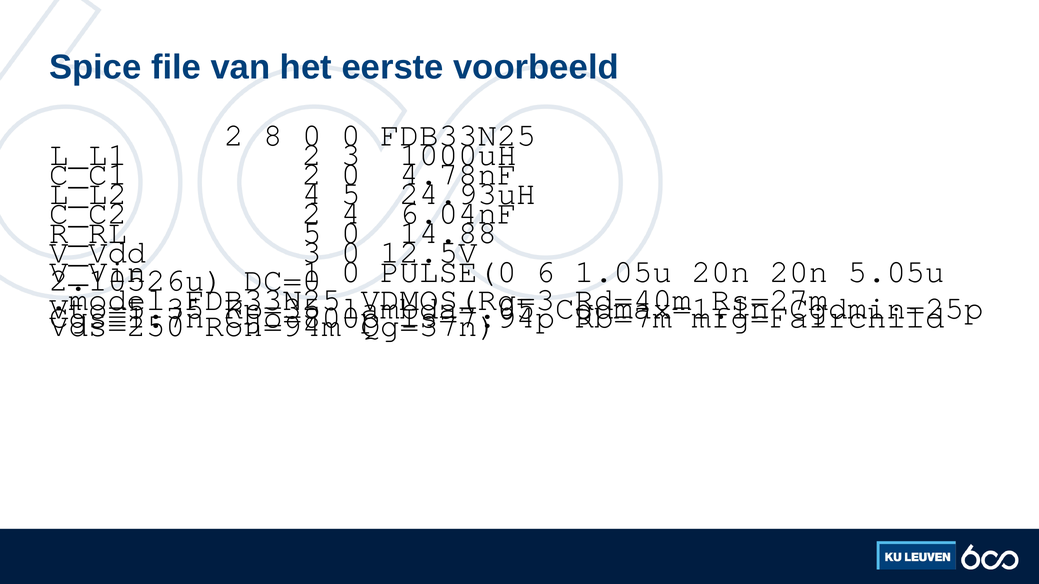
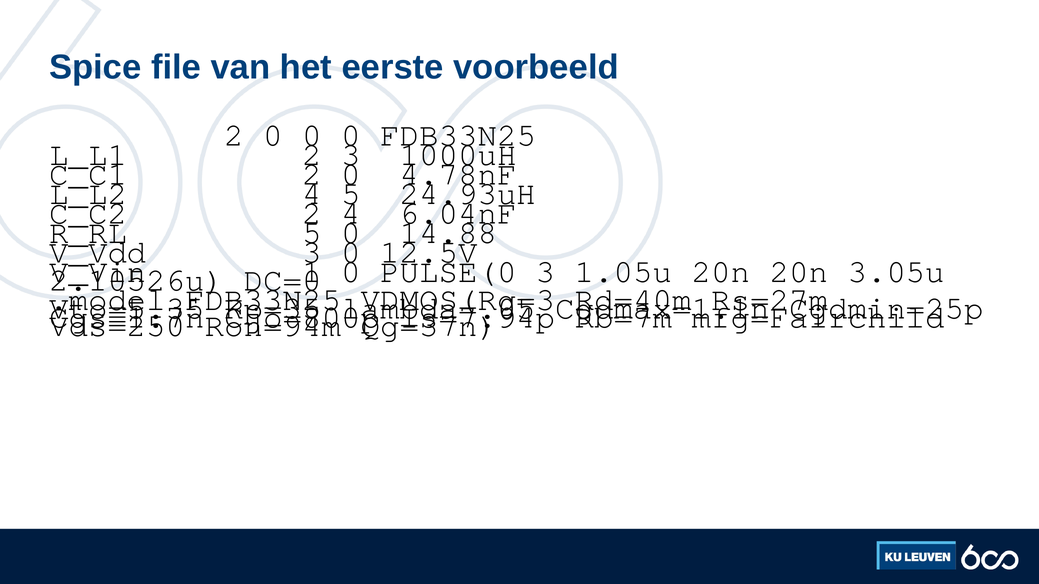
8: 8 -> 0 (273, 135)
6: 6 -> 3 (546, 272)
5.05u: 5.05u -> 3.05u (896, 272)
